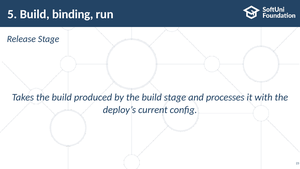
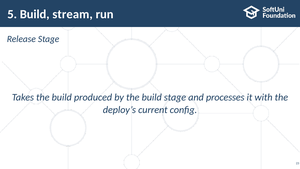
binding: binding -> stream (73, 14)
